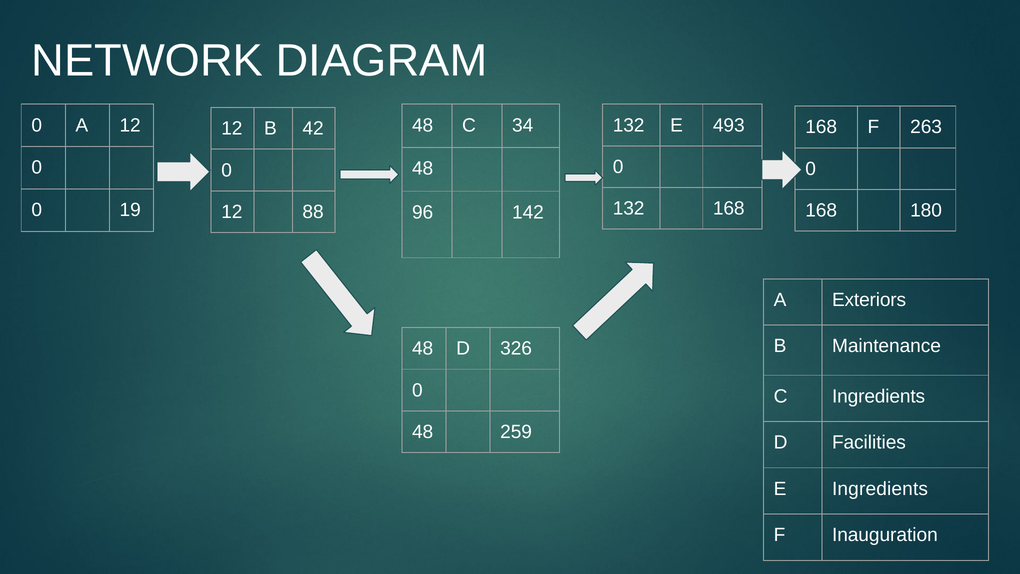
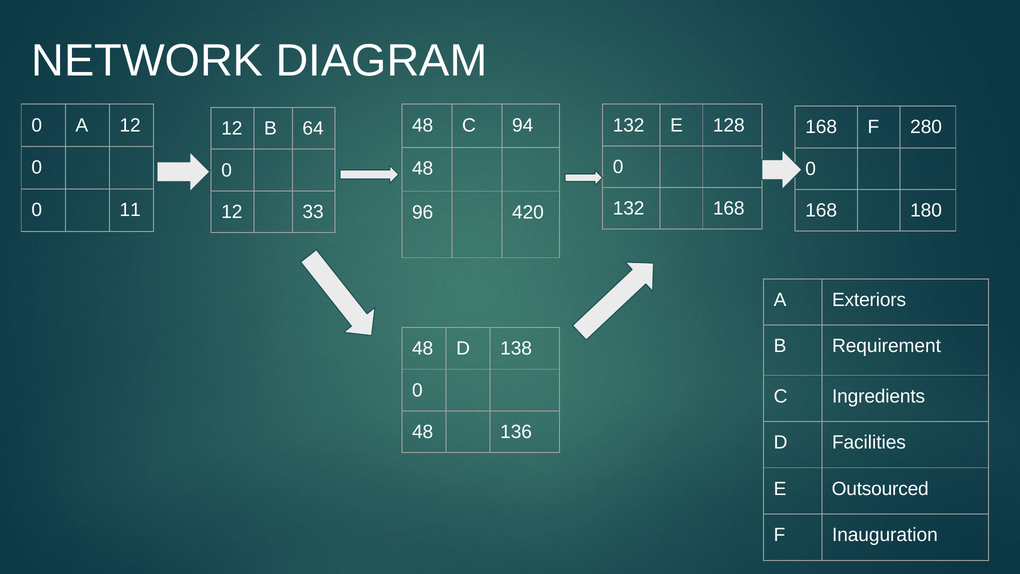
34: 34 -> 94 (523, 125)
493: 493 -> 128 (729, 125)
263: 263 -> 280 (926, 127)
42: 42 -> 64 (313, 129)
19: 19 -> 11 (130, 210)
88: 88 -> 33 (313, 212)
142: 142 -> 420 (528, 212)
Maintenance: Maintenance -> Requirement (886, 346)
326: 326 -> 138 (516, 349)
259: 259 -> 136 (516, 432)
E Ingredients: Ingredients -> Outsourced (880, 489)
